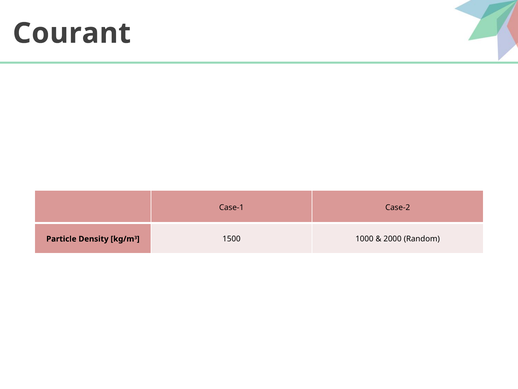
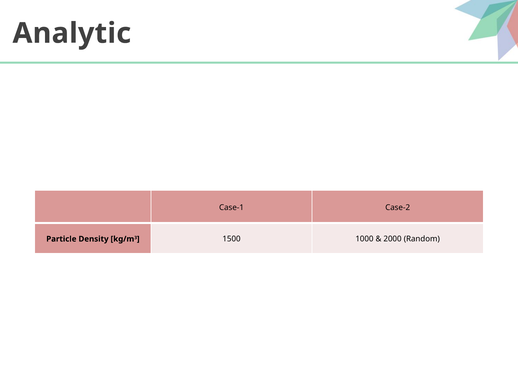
Courant: Courant -> Analytic (72, 33)
